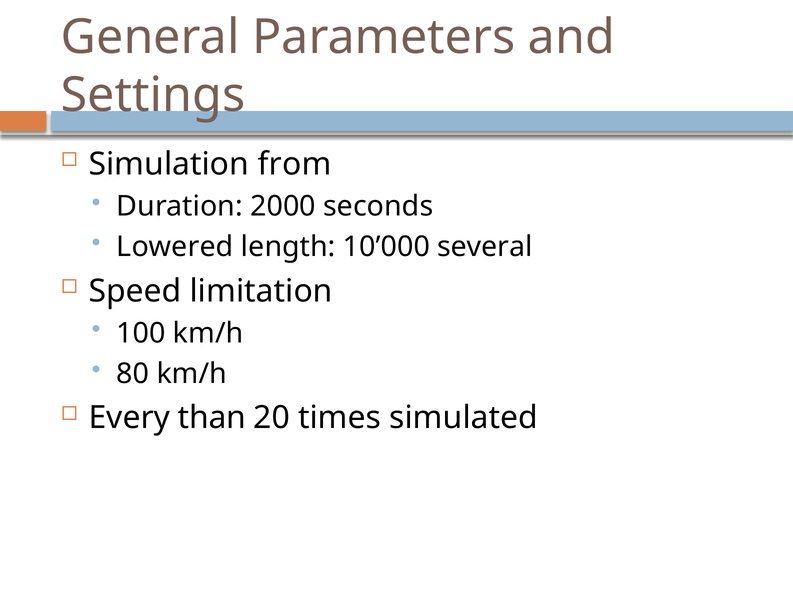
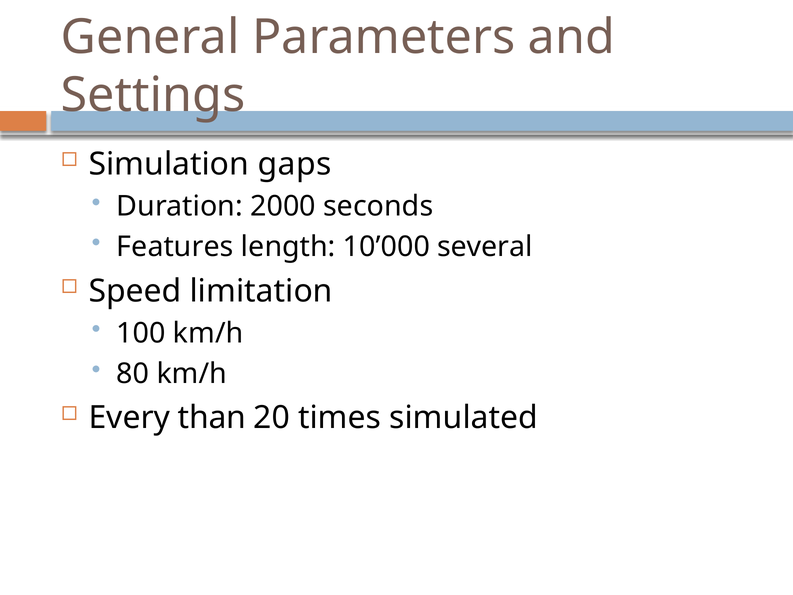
from: from -> gaps (295, 164)
Lowered: Lowered -> Features (175, 247)
